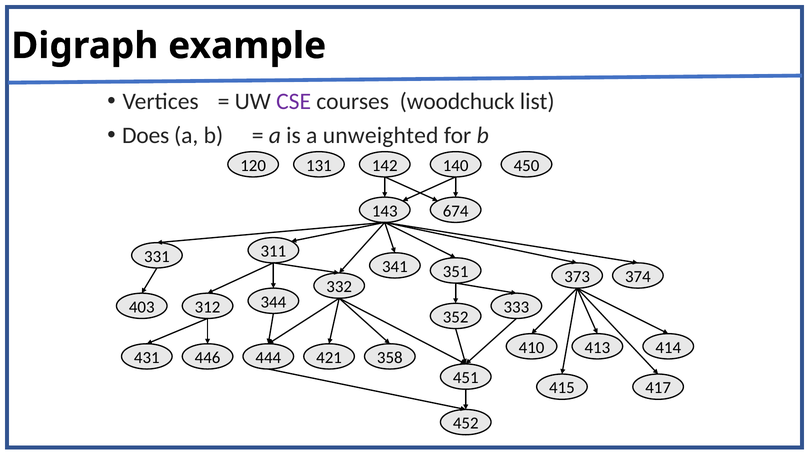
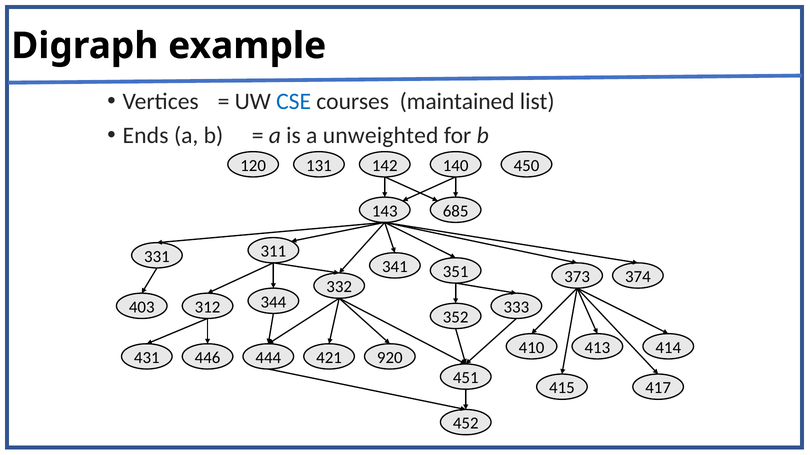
CSE colour: purple -> blue (294, 102)
woodchuck: woodchuck -> maintained (457, 102)
Does: Does -> Ends (146, 136)
674: 674 -> 685 (456, 211)
358: 358 -> 920 (390, 358)
